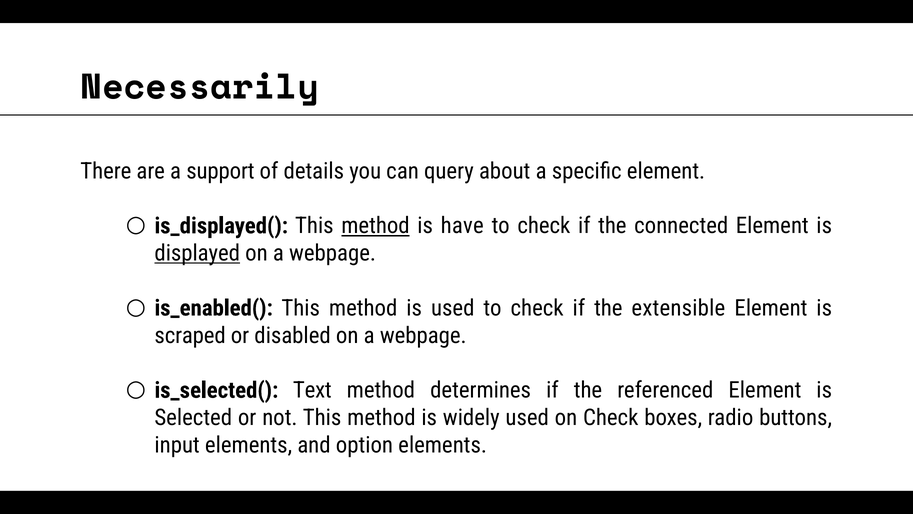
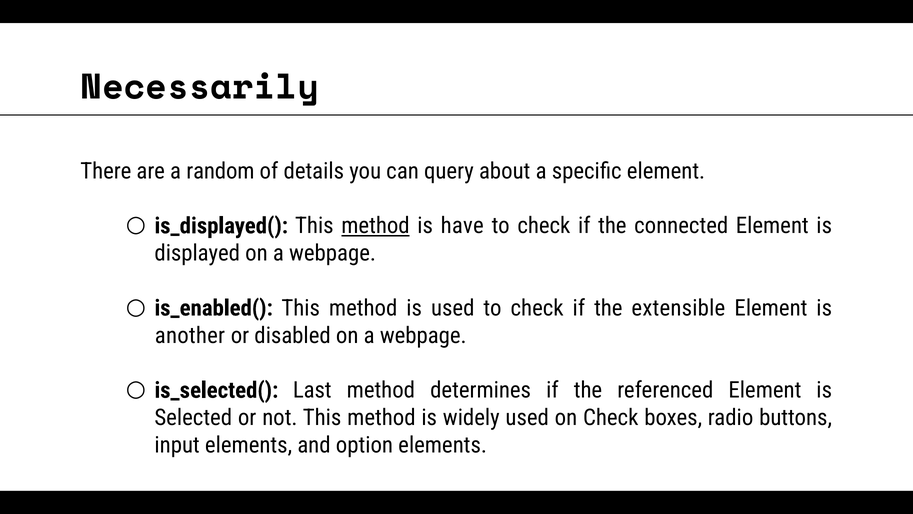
support: support -> random (220, 171)
displayed underline: present -> none (197, 253)
scraped: scraped -> another (190, 335)
Text: Text -> Last (312, 390)
